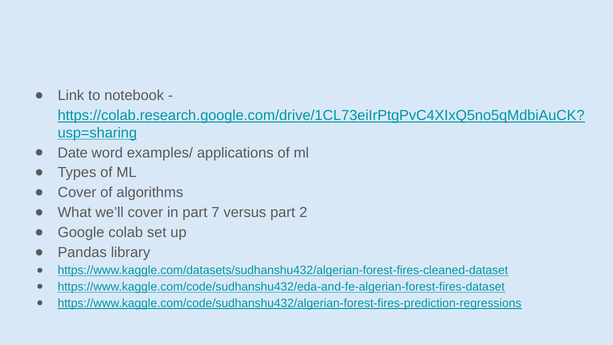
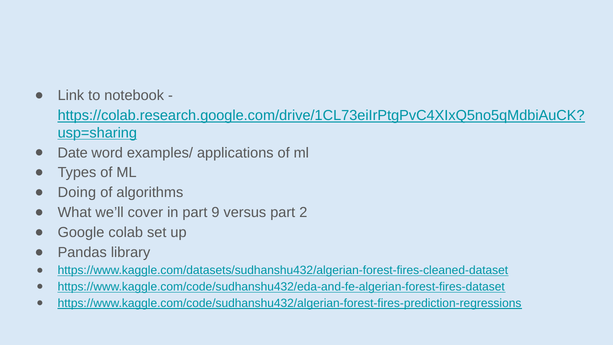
Cover: Cover -> Doing (77, 193)
7: 7 -> 9 (216, 213)
